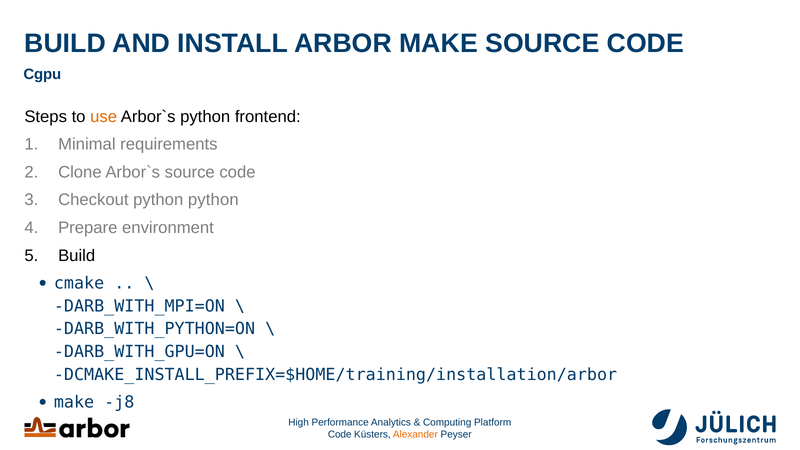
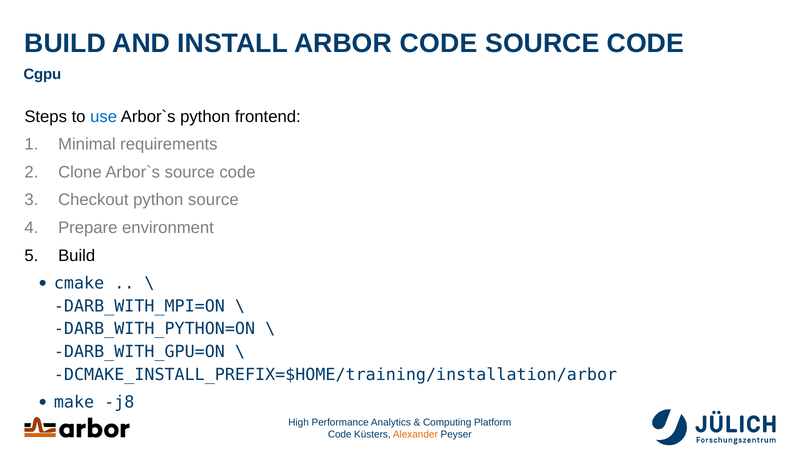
ARBOR MAKE: MAKE -> CODE (438, 44)
use colour: orange -> blue (104, 117)
python python: python -> source (213, 200)
